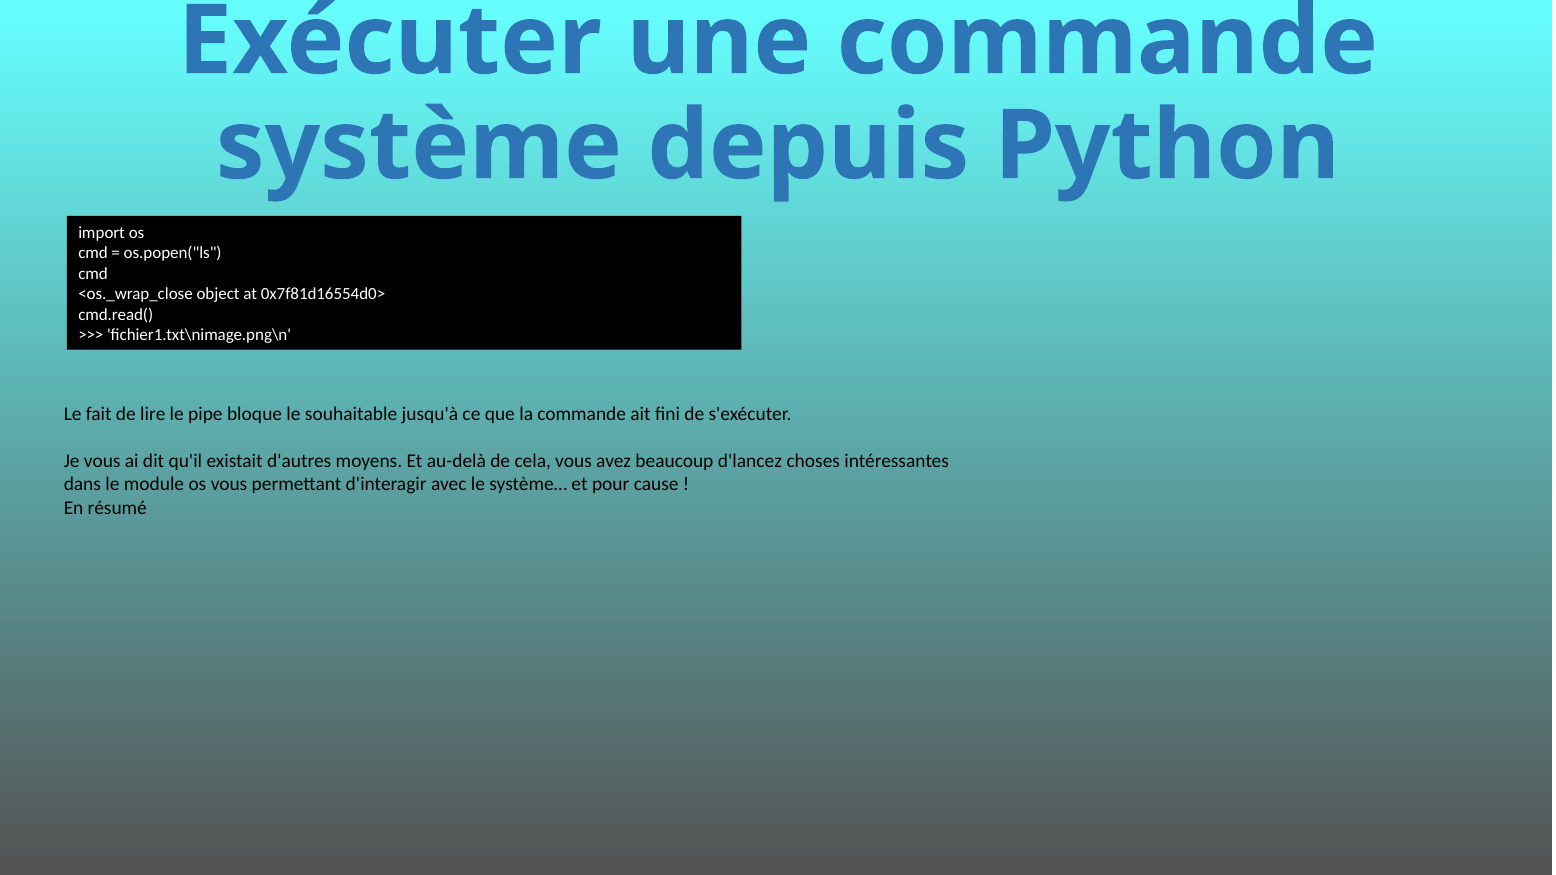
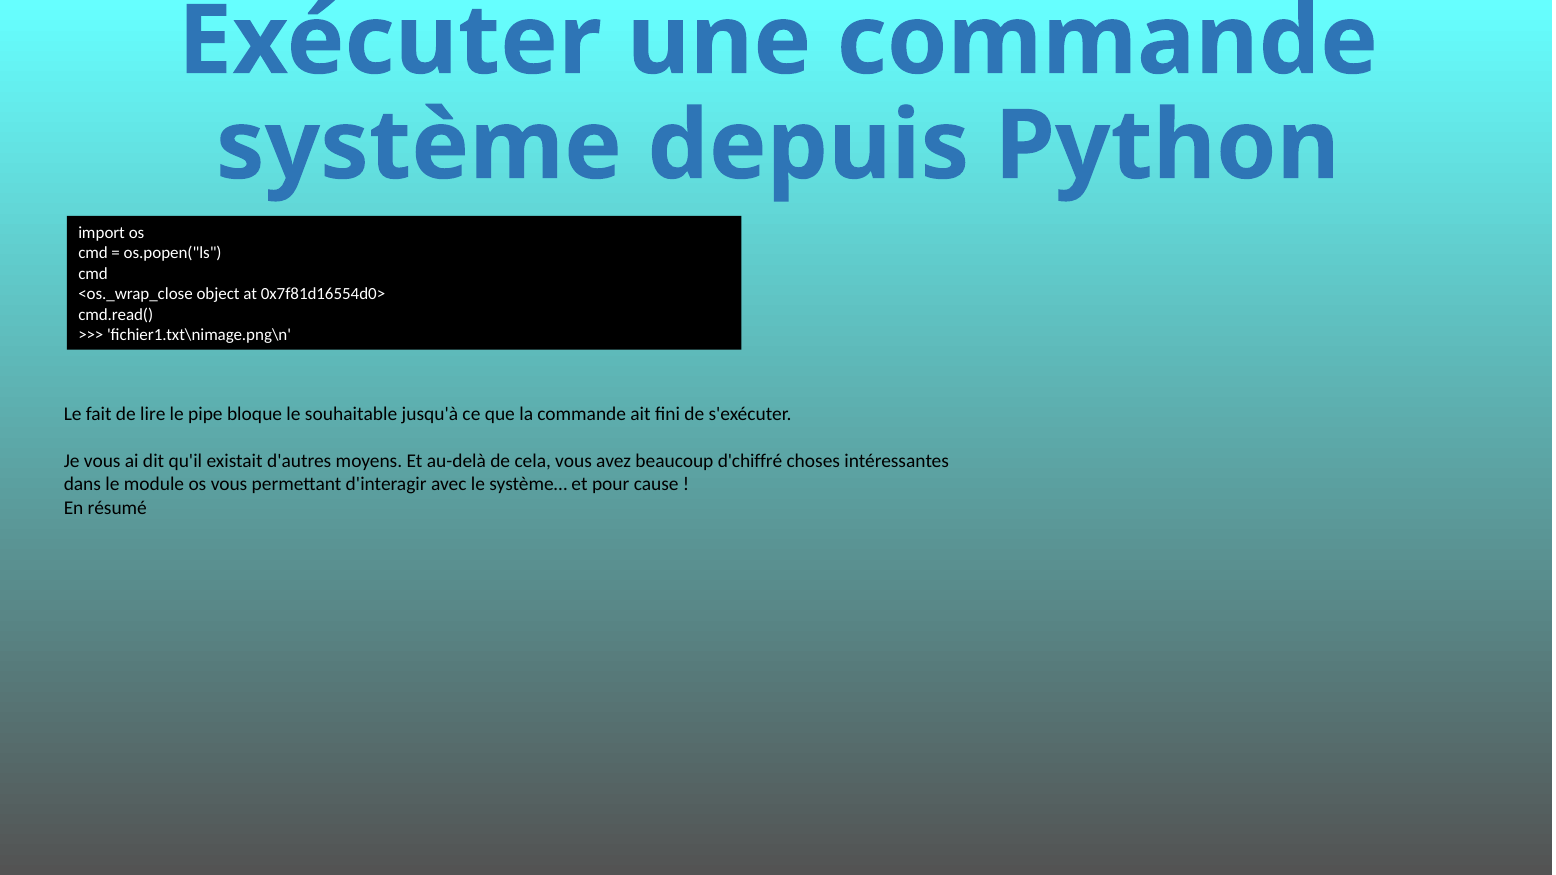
d'lancez: d'lancez -> d'chiffré (750, 461)
